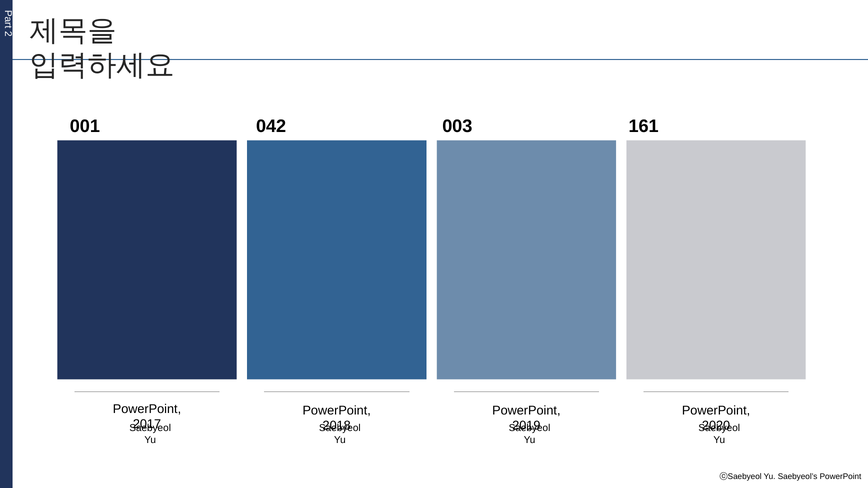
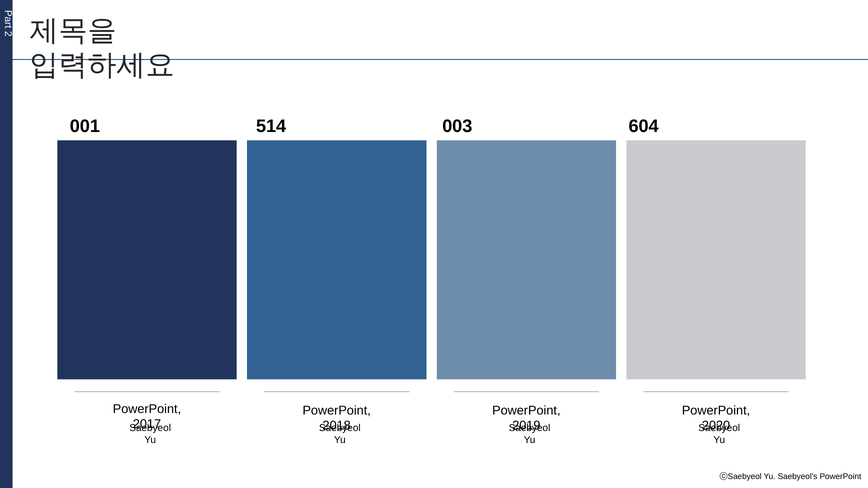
042: 042 -> 514 (271, 126)
161: 161 -> 604 (644, 126)
